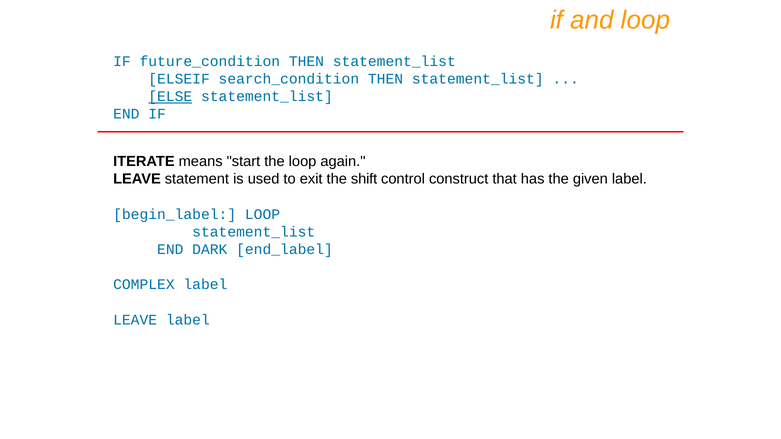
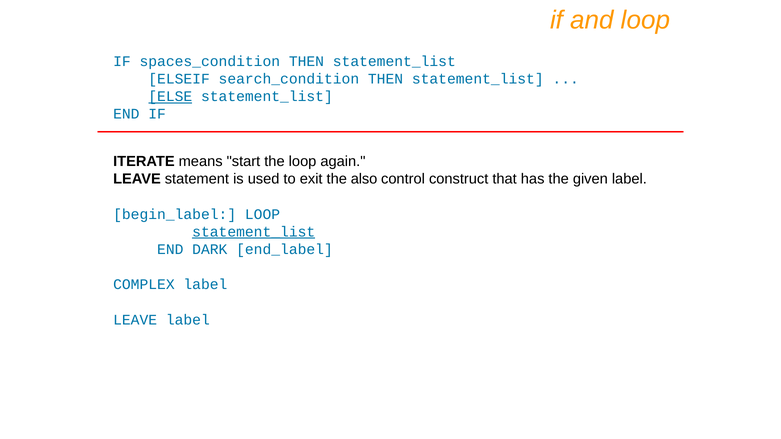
future_condition: future_condition -> spaces_condition (210, 61)
shift: shift -> also (364, 179)
statement_list underline: none -> present (254, 232)
